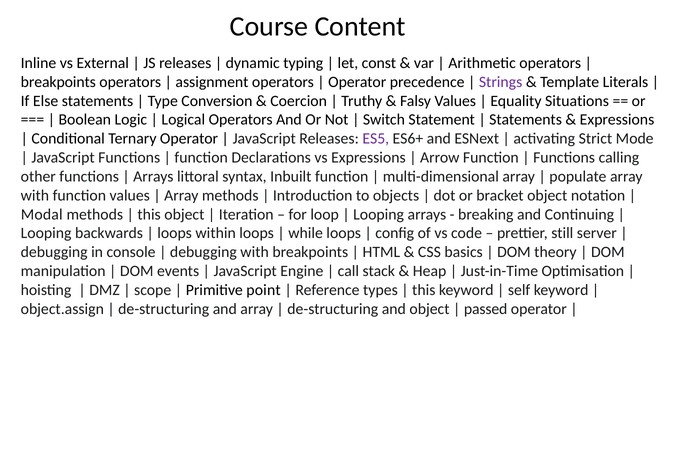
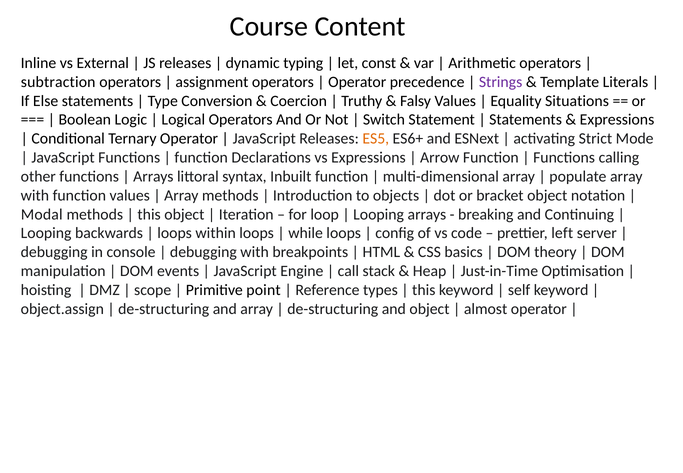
breakpoints: breakpoints -> subtraction (58, 82)
ES5 colour: purple -> orange (376, 139)
still: still -> left (562, 233)
passed: passed -> almost (486, 309)
